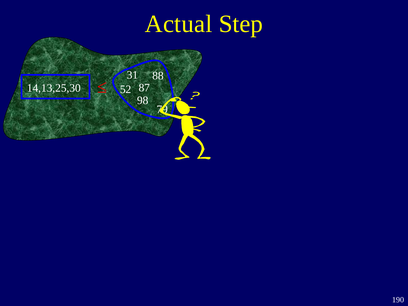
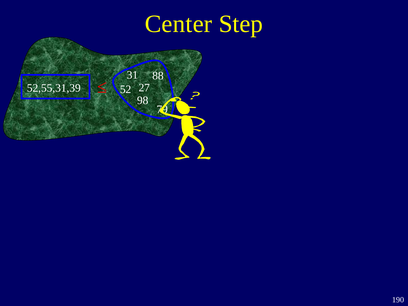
Actual: Actual -> Center (179, 24)
14,13,25,30: 14,13,25,30 -> 52,55,31,39 (54, 88)
87: 87 -> 27 (144, 88)
